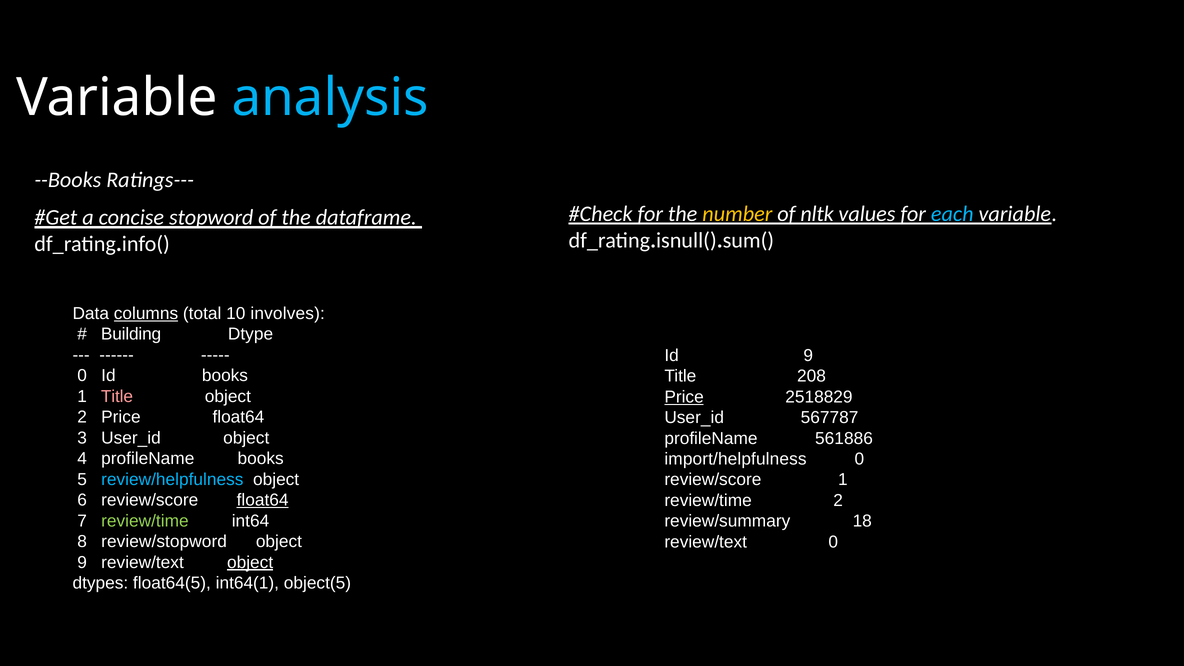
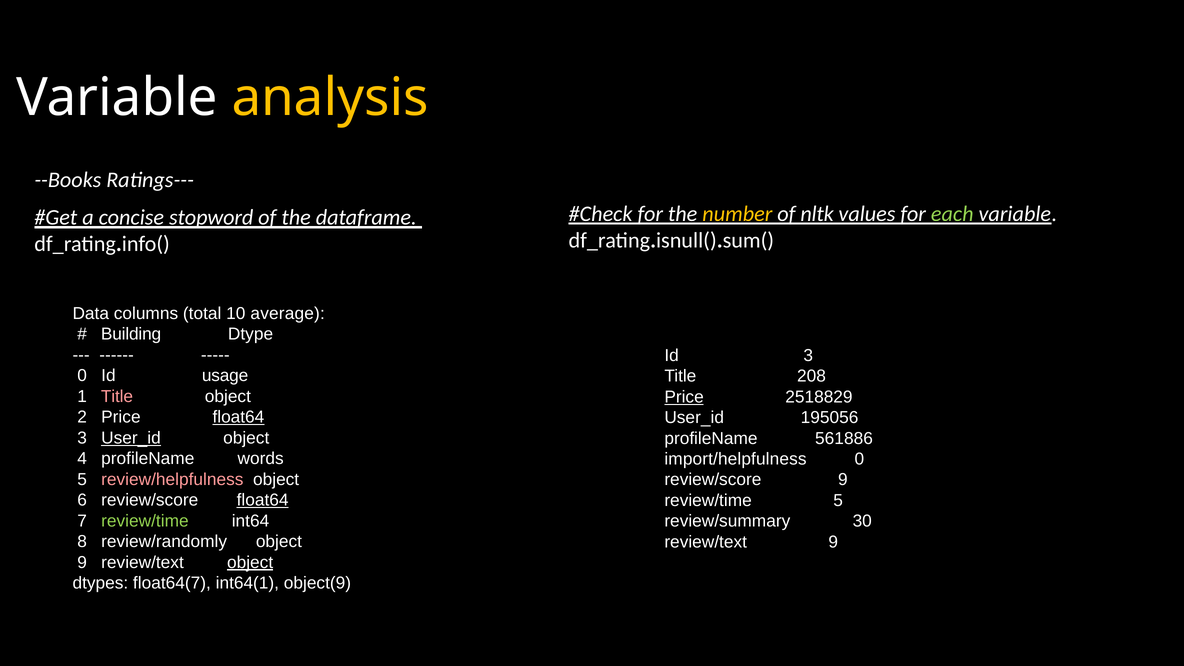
analysis colour: light blue -> yellow (330, 98)
each colour: light blue -> light green (952, 214)
columns underline: present -> none (146, 314)
involves: involves -> average (288, 314)
Id 9: 9 -> 3 (808, 355)
Id books: books -> usage (225, 376)
float64 underline: none -> present (238, 417)
567787: 567787 -> 195056 (830, 418)
User_id underline: none -> present (131, 438)
profileName books: books -> words (261, 459)
review/helpfulness colour: light blue -> pink (172, 479)
review/score 1: 1 -> 9 (843, 480)
review/time 2: 2 -> 5 (838, 501)
18: 18 -> 30 (862, 521)
review/stopword: review/stopword -> review/randomly (164, 542)
review/text 0: 0 -> 9 (833, 542)
float64(5: float64(5 -> float64(7 (172, 583)
object(5: object(5 -> object(9 (317, 583)
